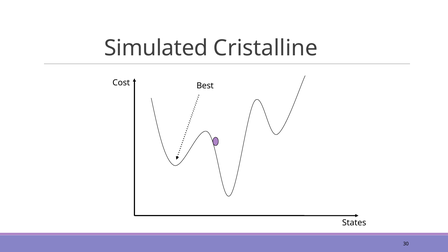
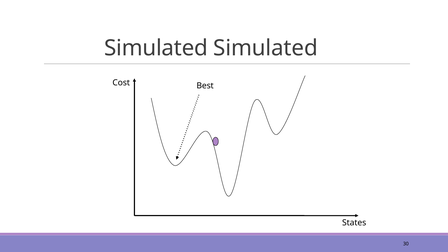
Simulated Cristalline: Cristalline -> Simulated (266, 48)
